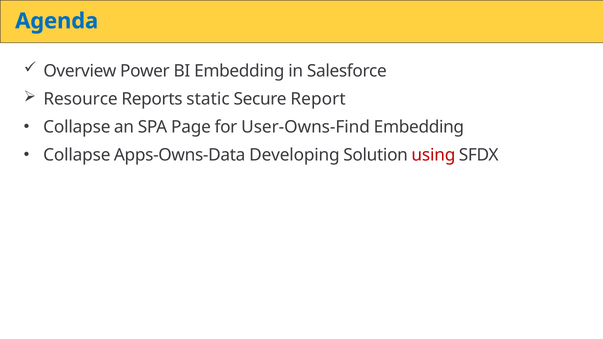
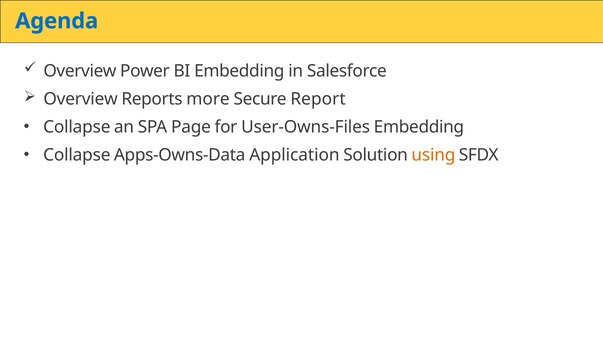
Resource: Resource -> Overview (81, 99)
static: static -> more (208, 99)
User-Owns-Find: User-Owns-Find -> User-Owns-Files (306, 127)
Developing: Developing -> Application (294, 155)
using colour: red -> orange (433, 155)
